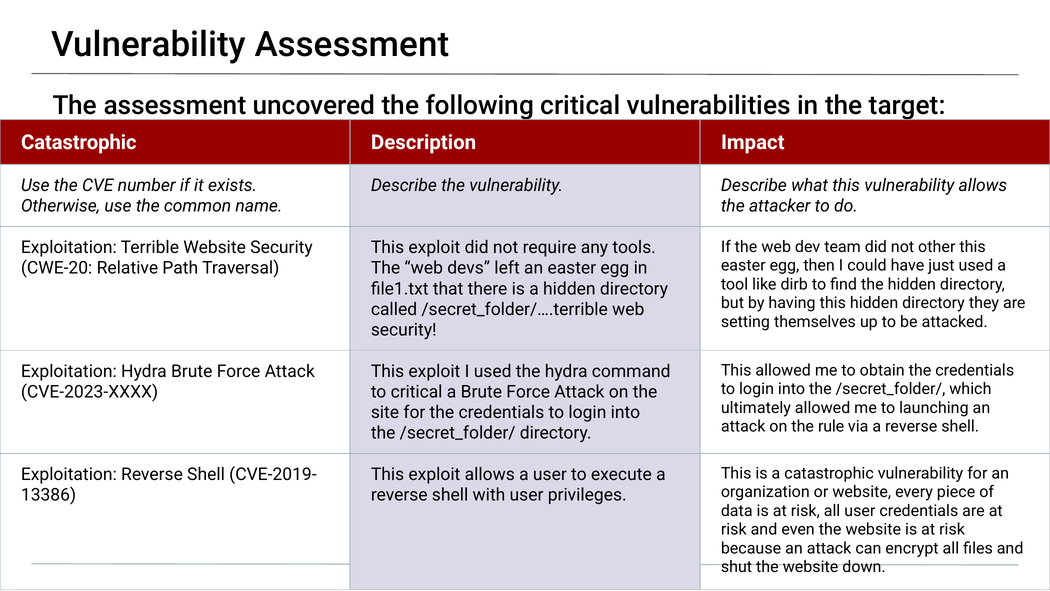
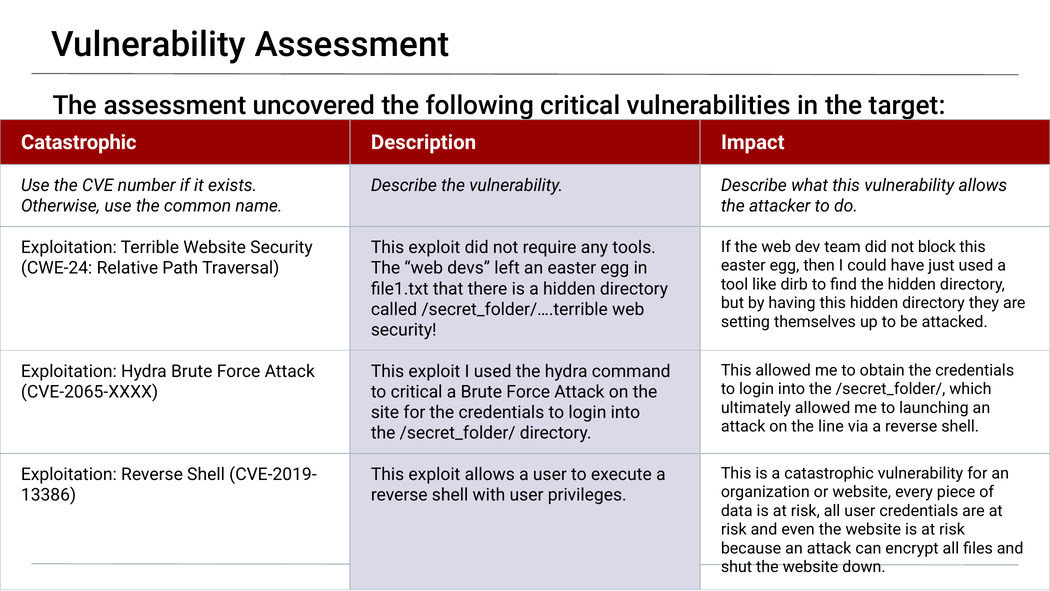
other: other -> block (937, 247)
CWE-20: CWE-20 -> CWE-24 (57, 268)
CVE-2023-XXXX: CVE-2023-XXXX -> CVE-2065-XXXX (90, 392)
rule: rule -> line (831, 426)
